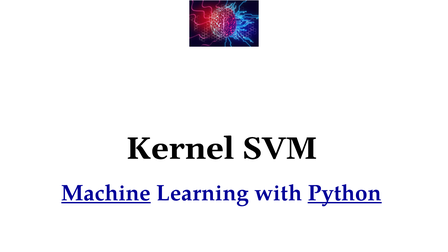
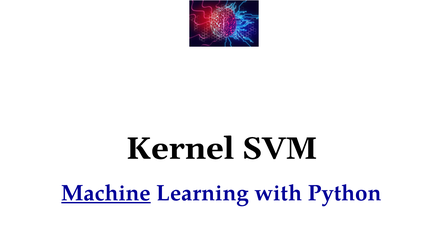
Python underline: present -> none (345, 193)
